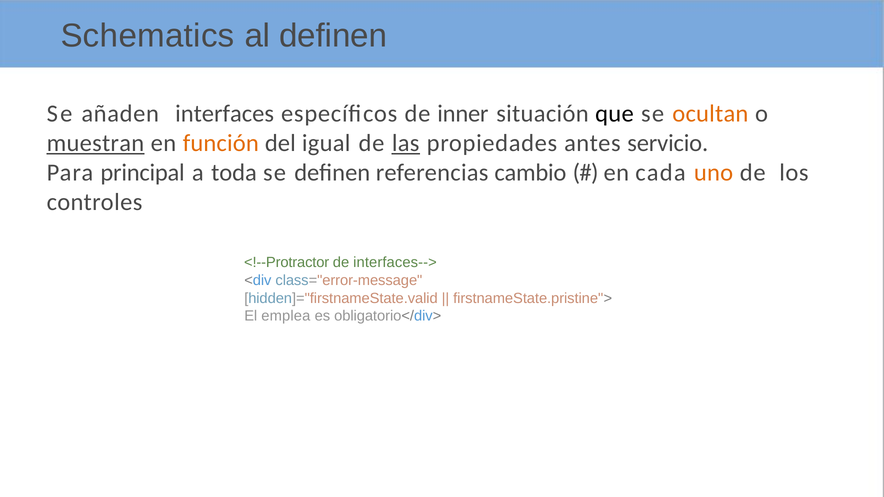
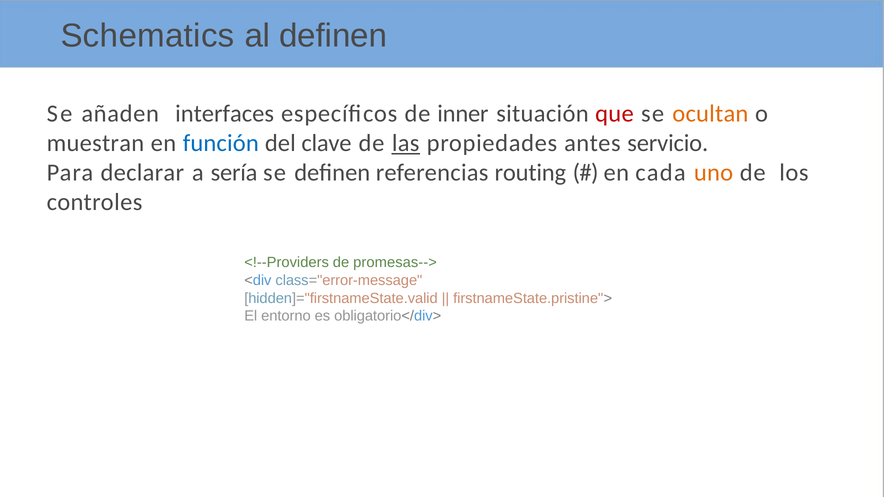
que colour: black -> red (614, 114)
muestran underline: present -> none (95, 143)
función colour: orange -> blue (221, 143)
igual: igual -> clave (326, 143)
principal: principal -> declarar (142, 173)
toda: toda -> sería (234, 173)
cambio: cambio -> routing (530, 173)
<!--Protractor: <!--Protractor -> <!--Providers (287, 263)
interfaces-->: interfaces--> -> promesas--> (395, 263)
emplea: emplea -> entorno (286, 316)
